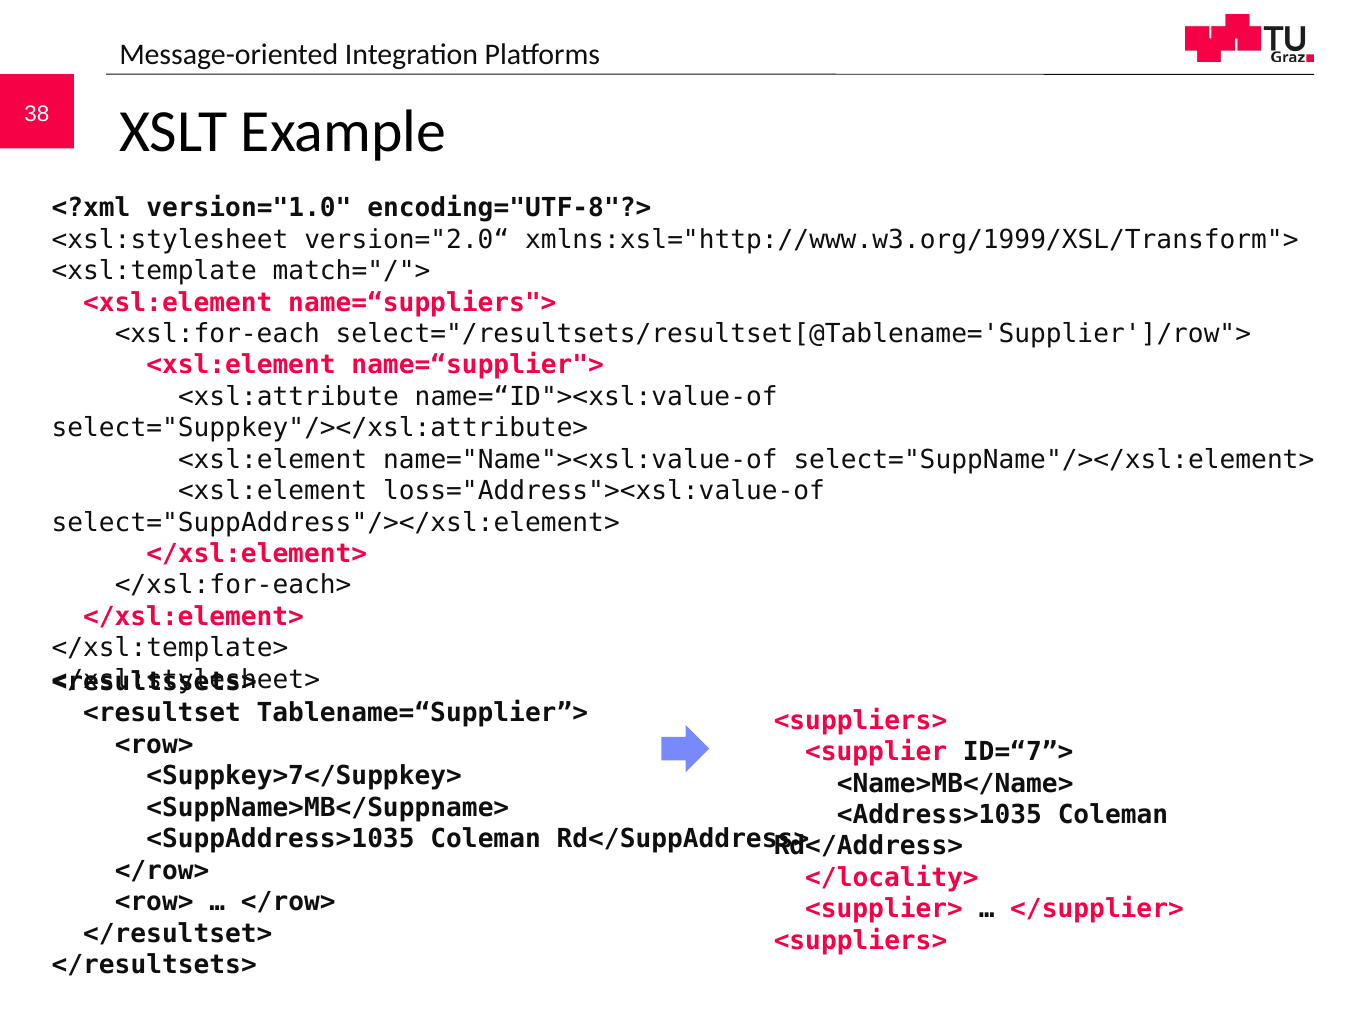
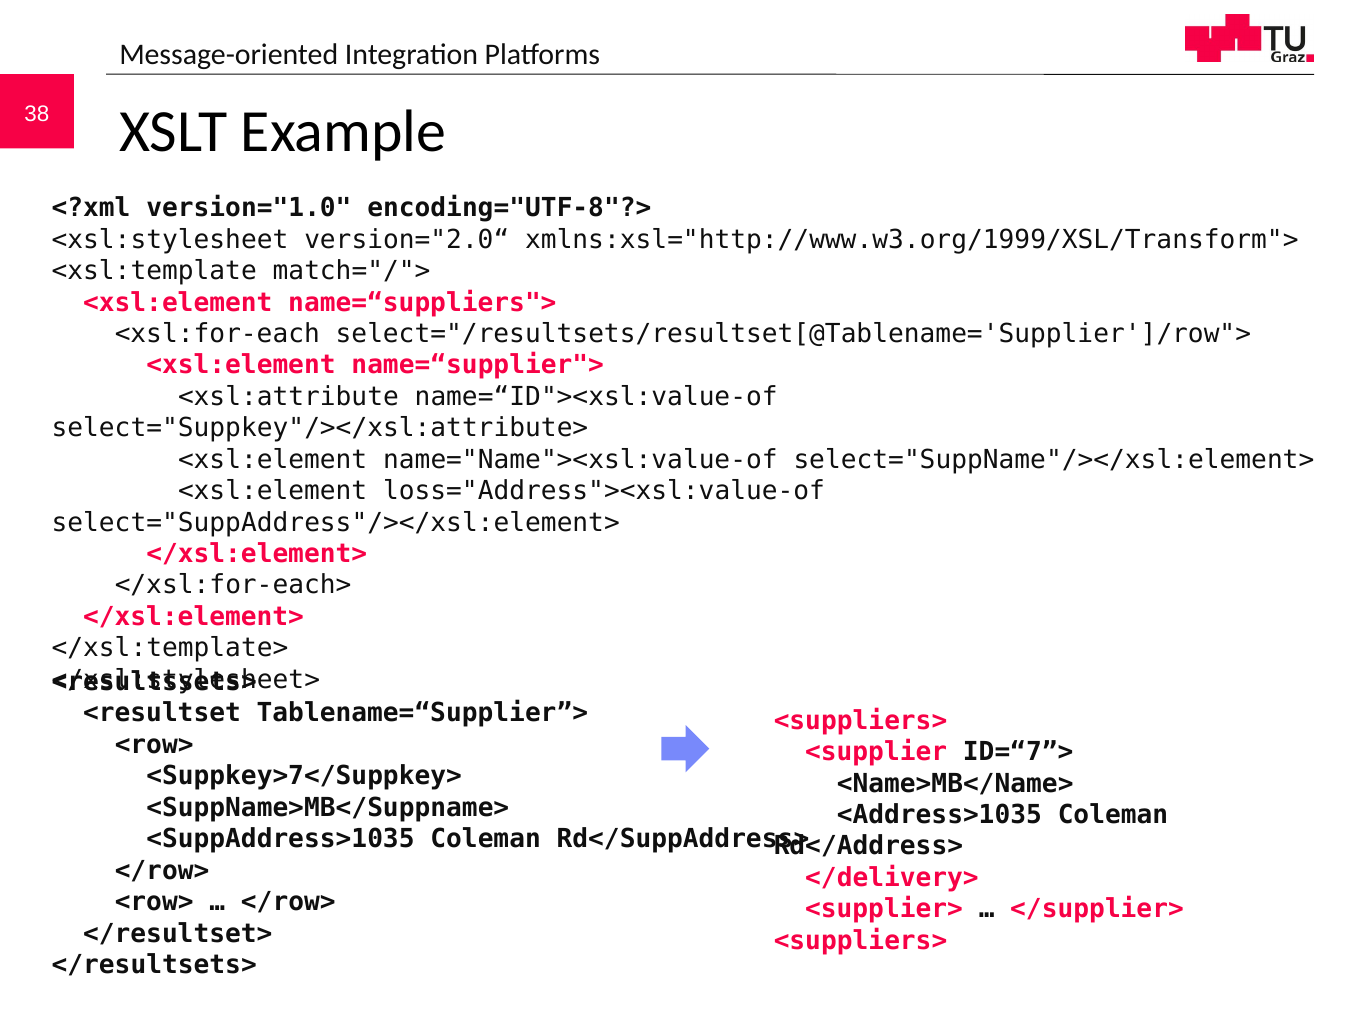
</locality>: </locality> -> </delivery> (892, 877)
